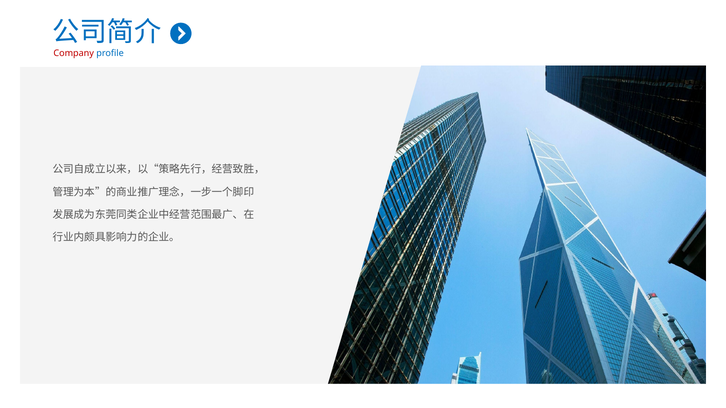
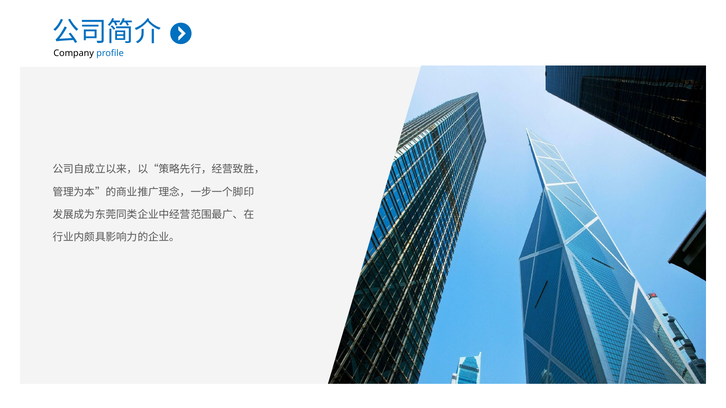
Company colour: red -> black (74, 54)
